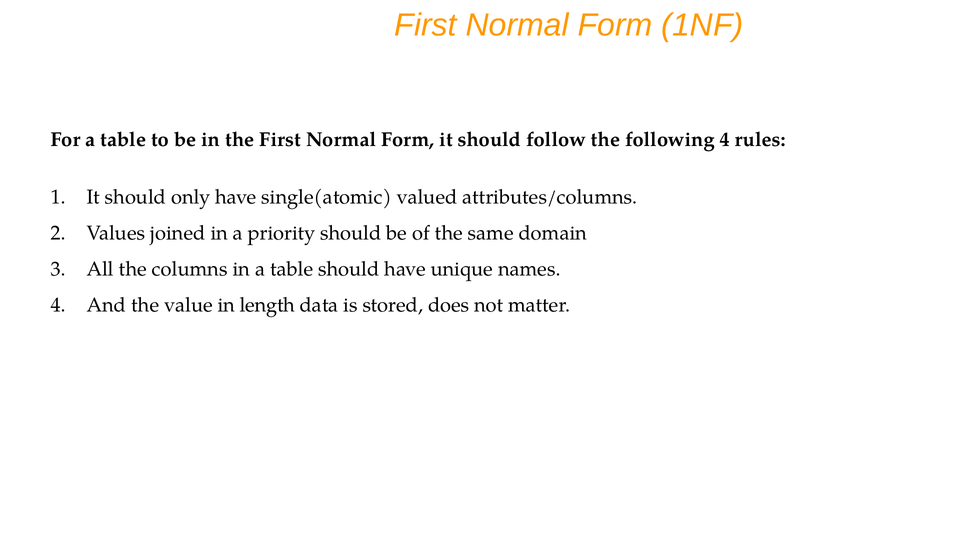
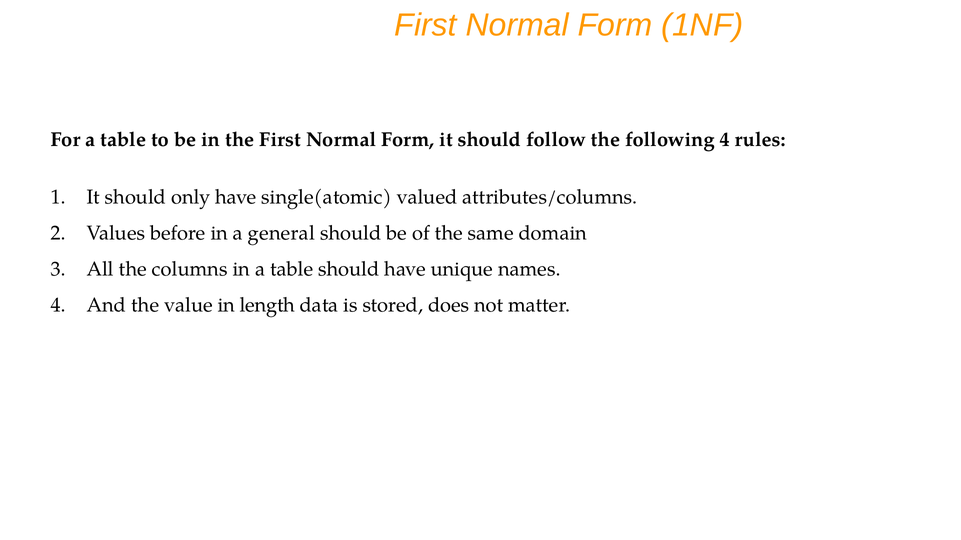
joined: joined -> before (178, 233)
priority: priority -> general (281, 233)
